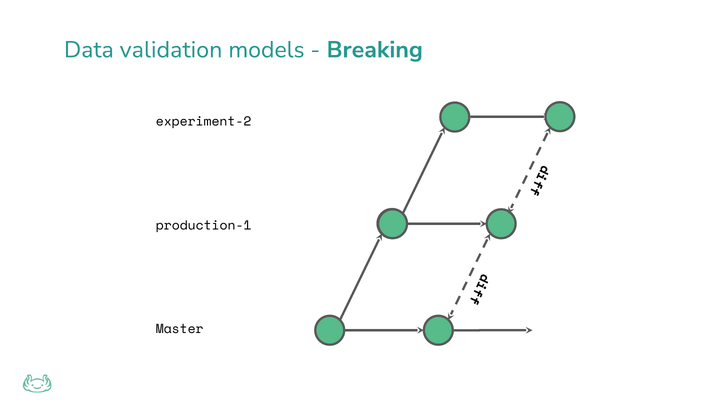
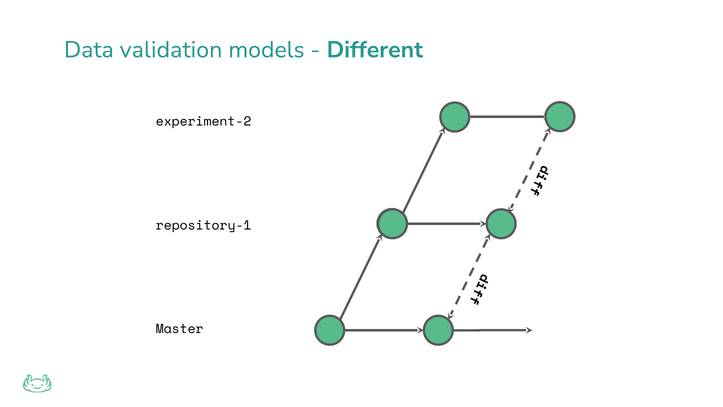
Breaking: Breaking -> Different (375, 50)
production-1: production-1 -> repository-1 (204, 225)
